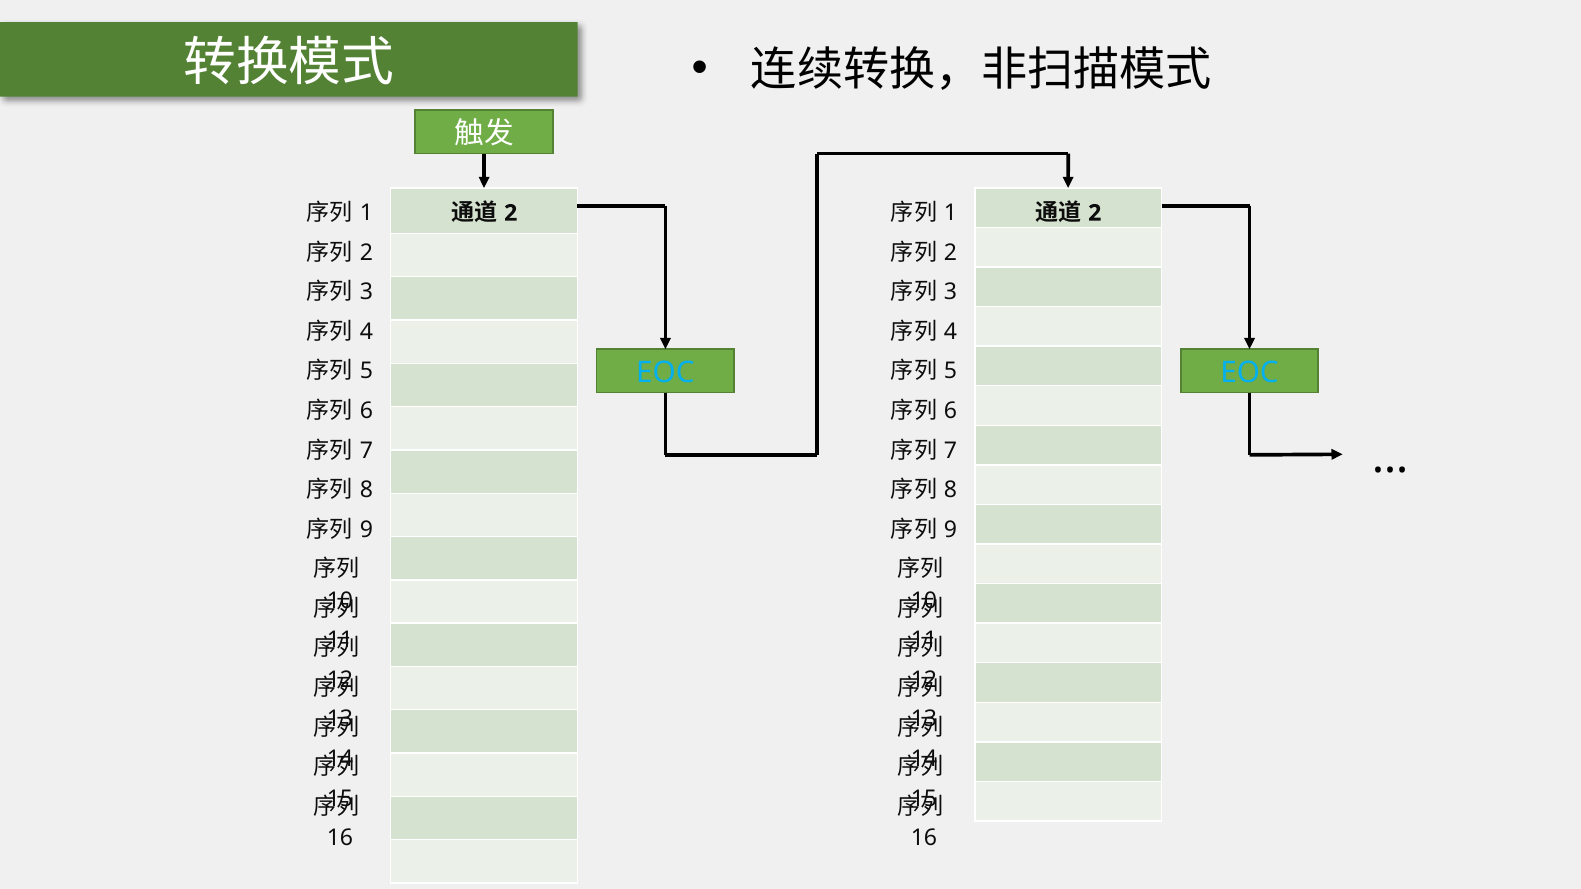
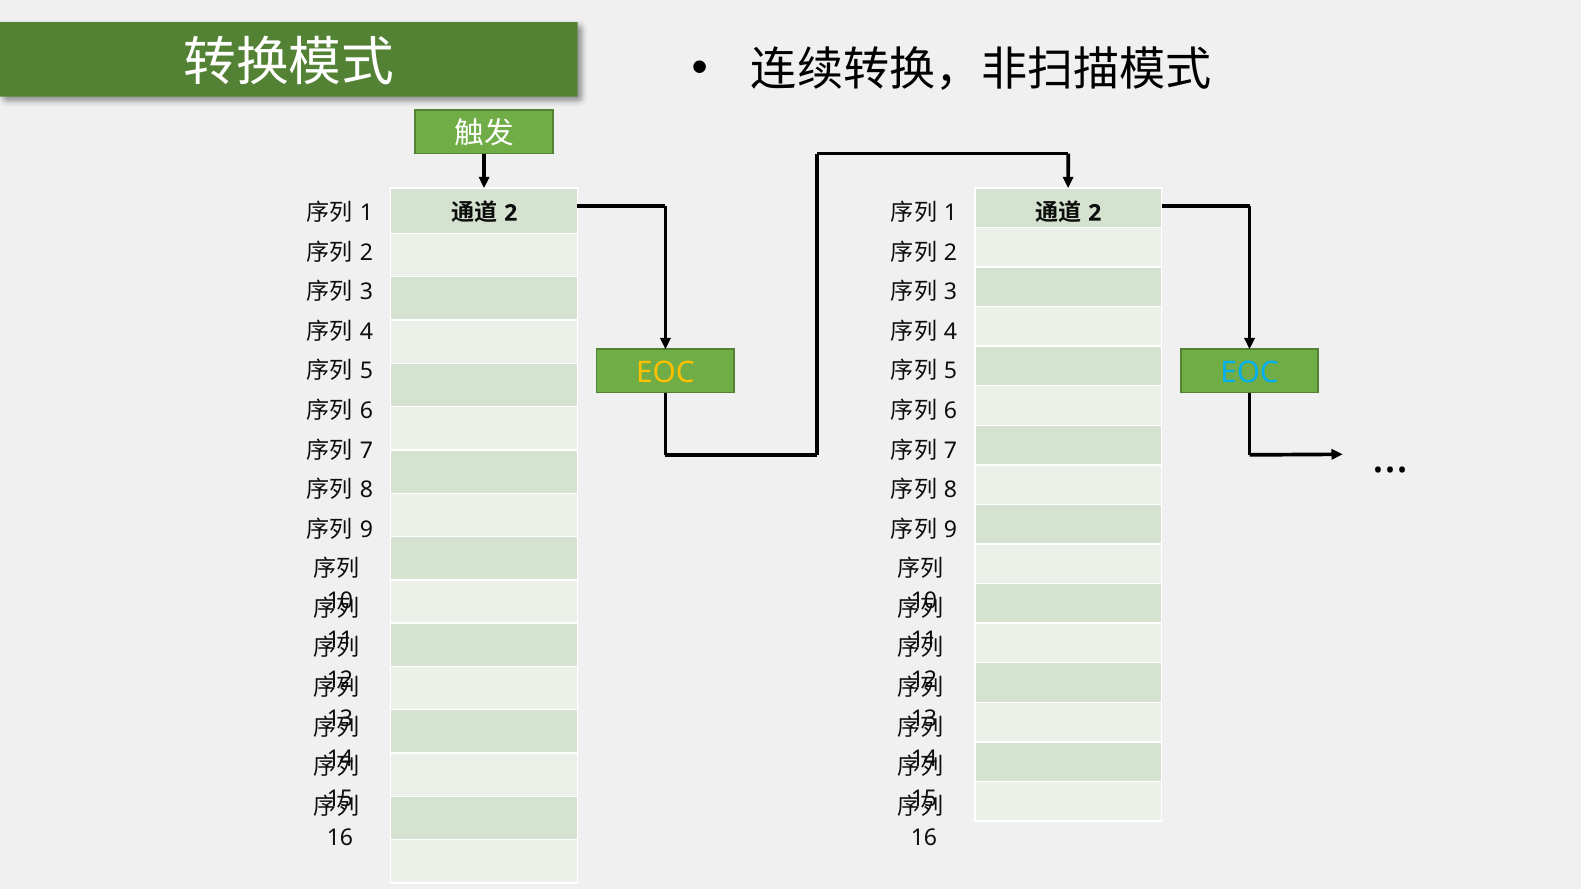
EOC colour: light blue -> yellow (665, 373)
